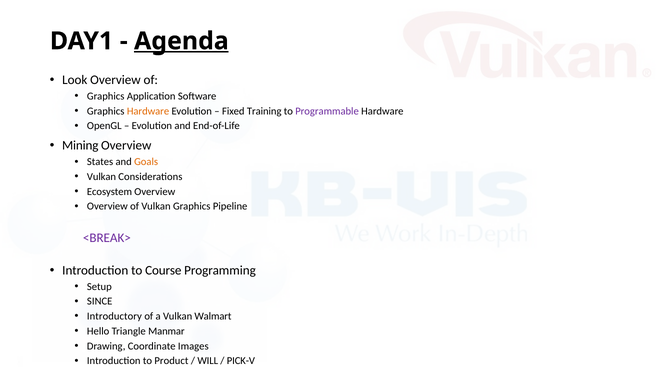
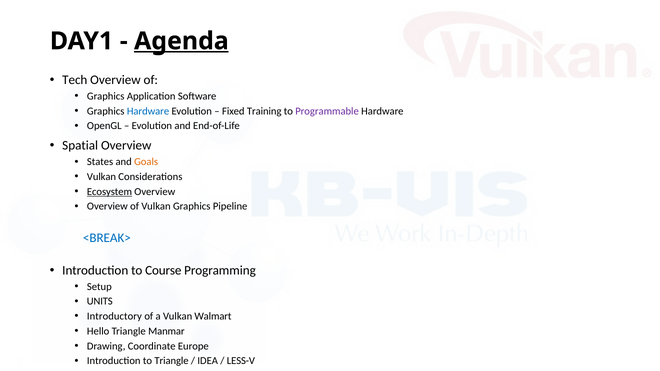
Look: Look -> Tech (75, 80)
Hardware colour: orange -> blue (148, 111)
Mining: Mining -> Spatial (80, 146)
Ecosystem underline: none -> present (109, 192)
<BREAK> colour: purple -> blue (107, 238)
SINCE: SINCE -> UNITS (100, 302)
Images: Images -> Europe (193, 346)
to Product: Product -> Triangle (172, 361)
WILL: WILL -> IDEA (208, 361)
PICK-V: PICK-V -> LESS-V (241, 361)
